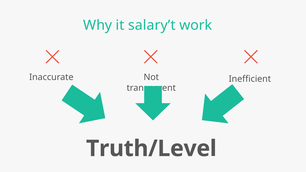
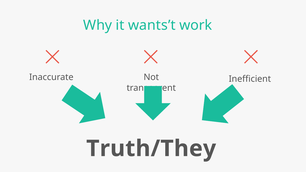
salary’t: salary’t -> wants’t (152, 25)
Truth/Level: Truth/Level -> Truth/They (151, 149)
